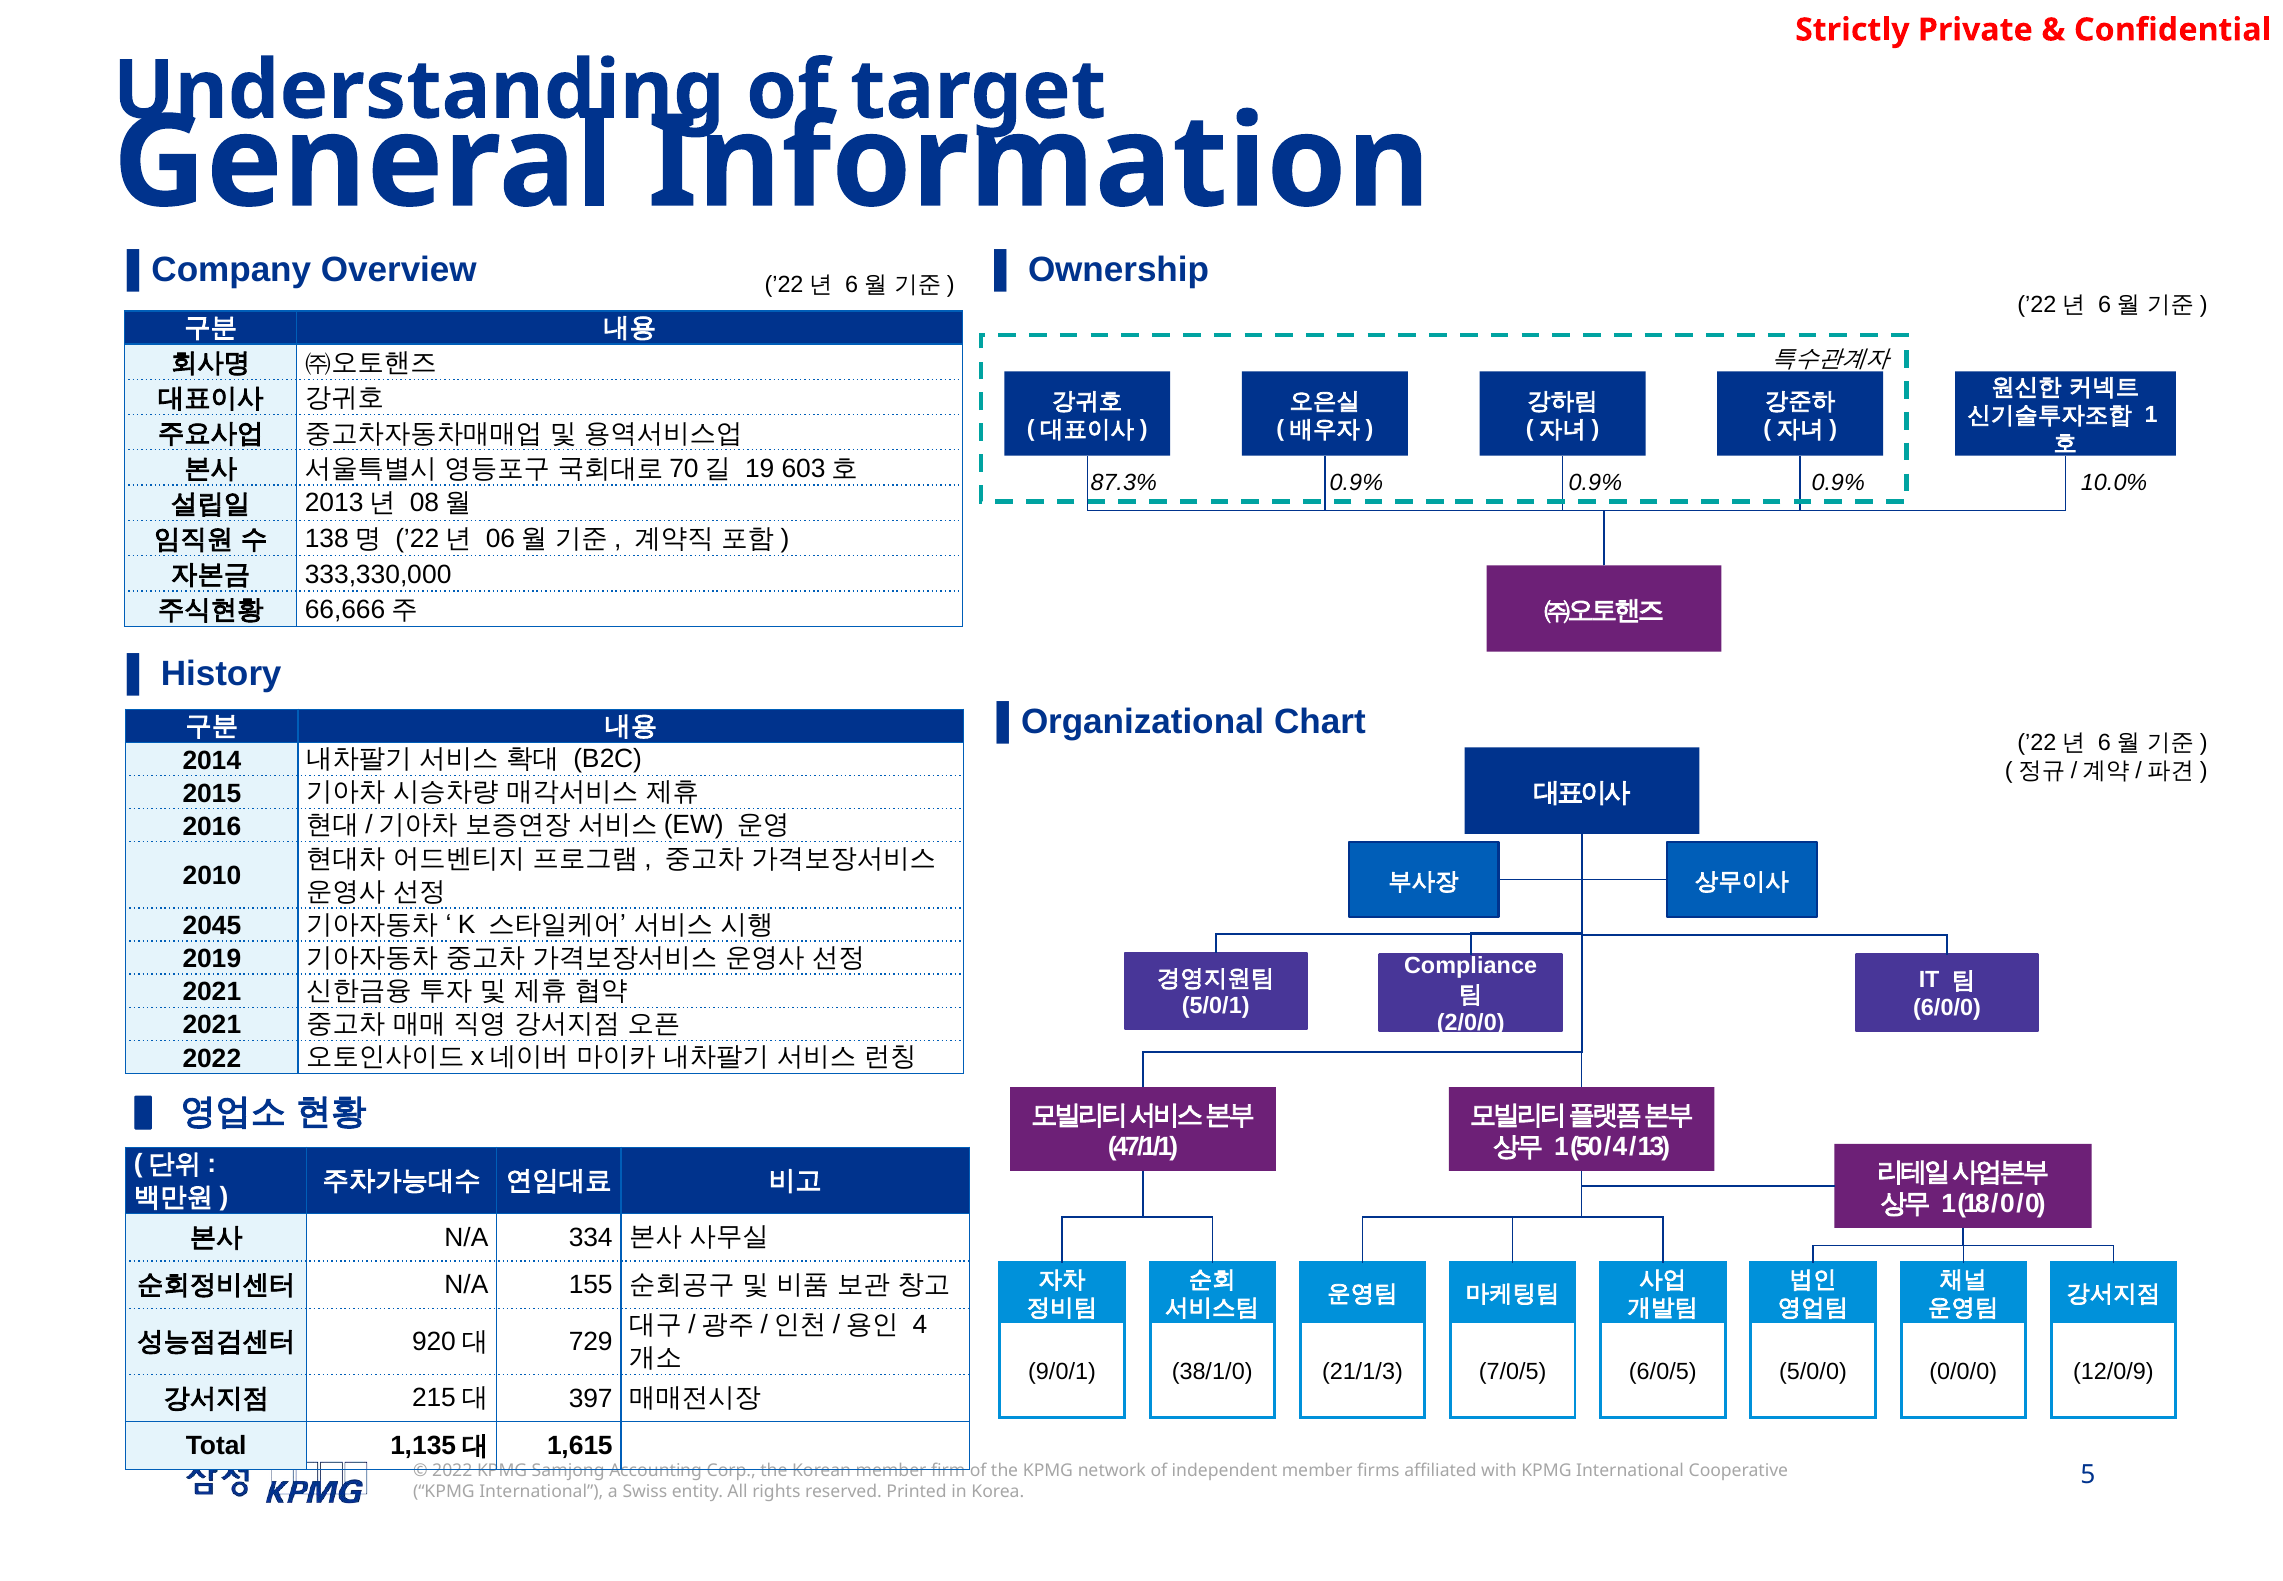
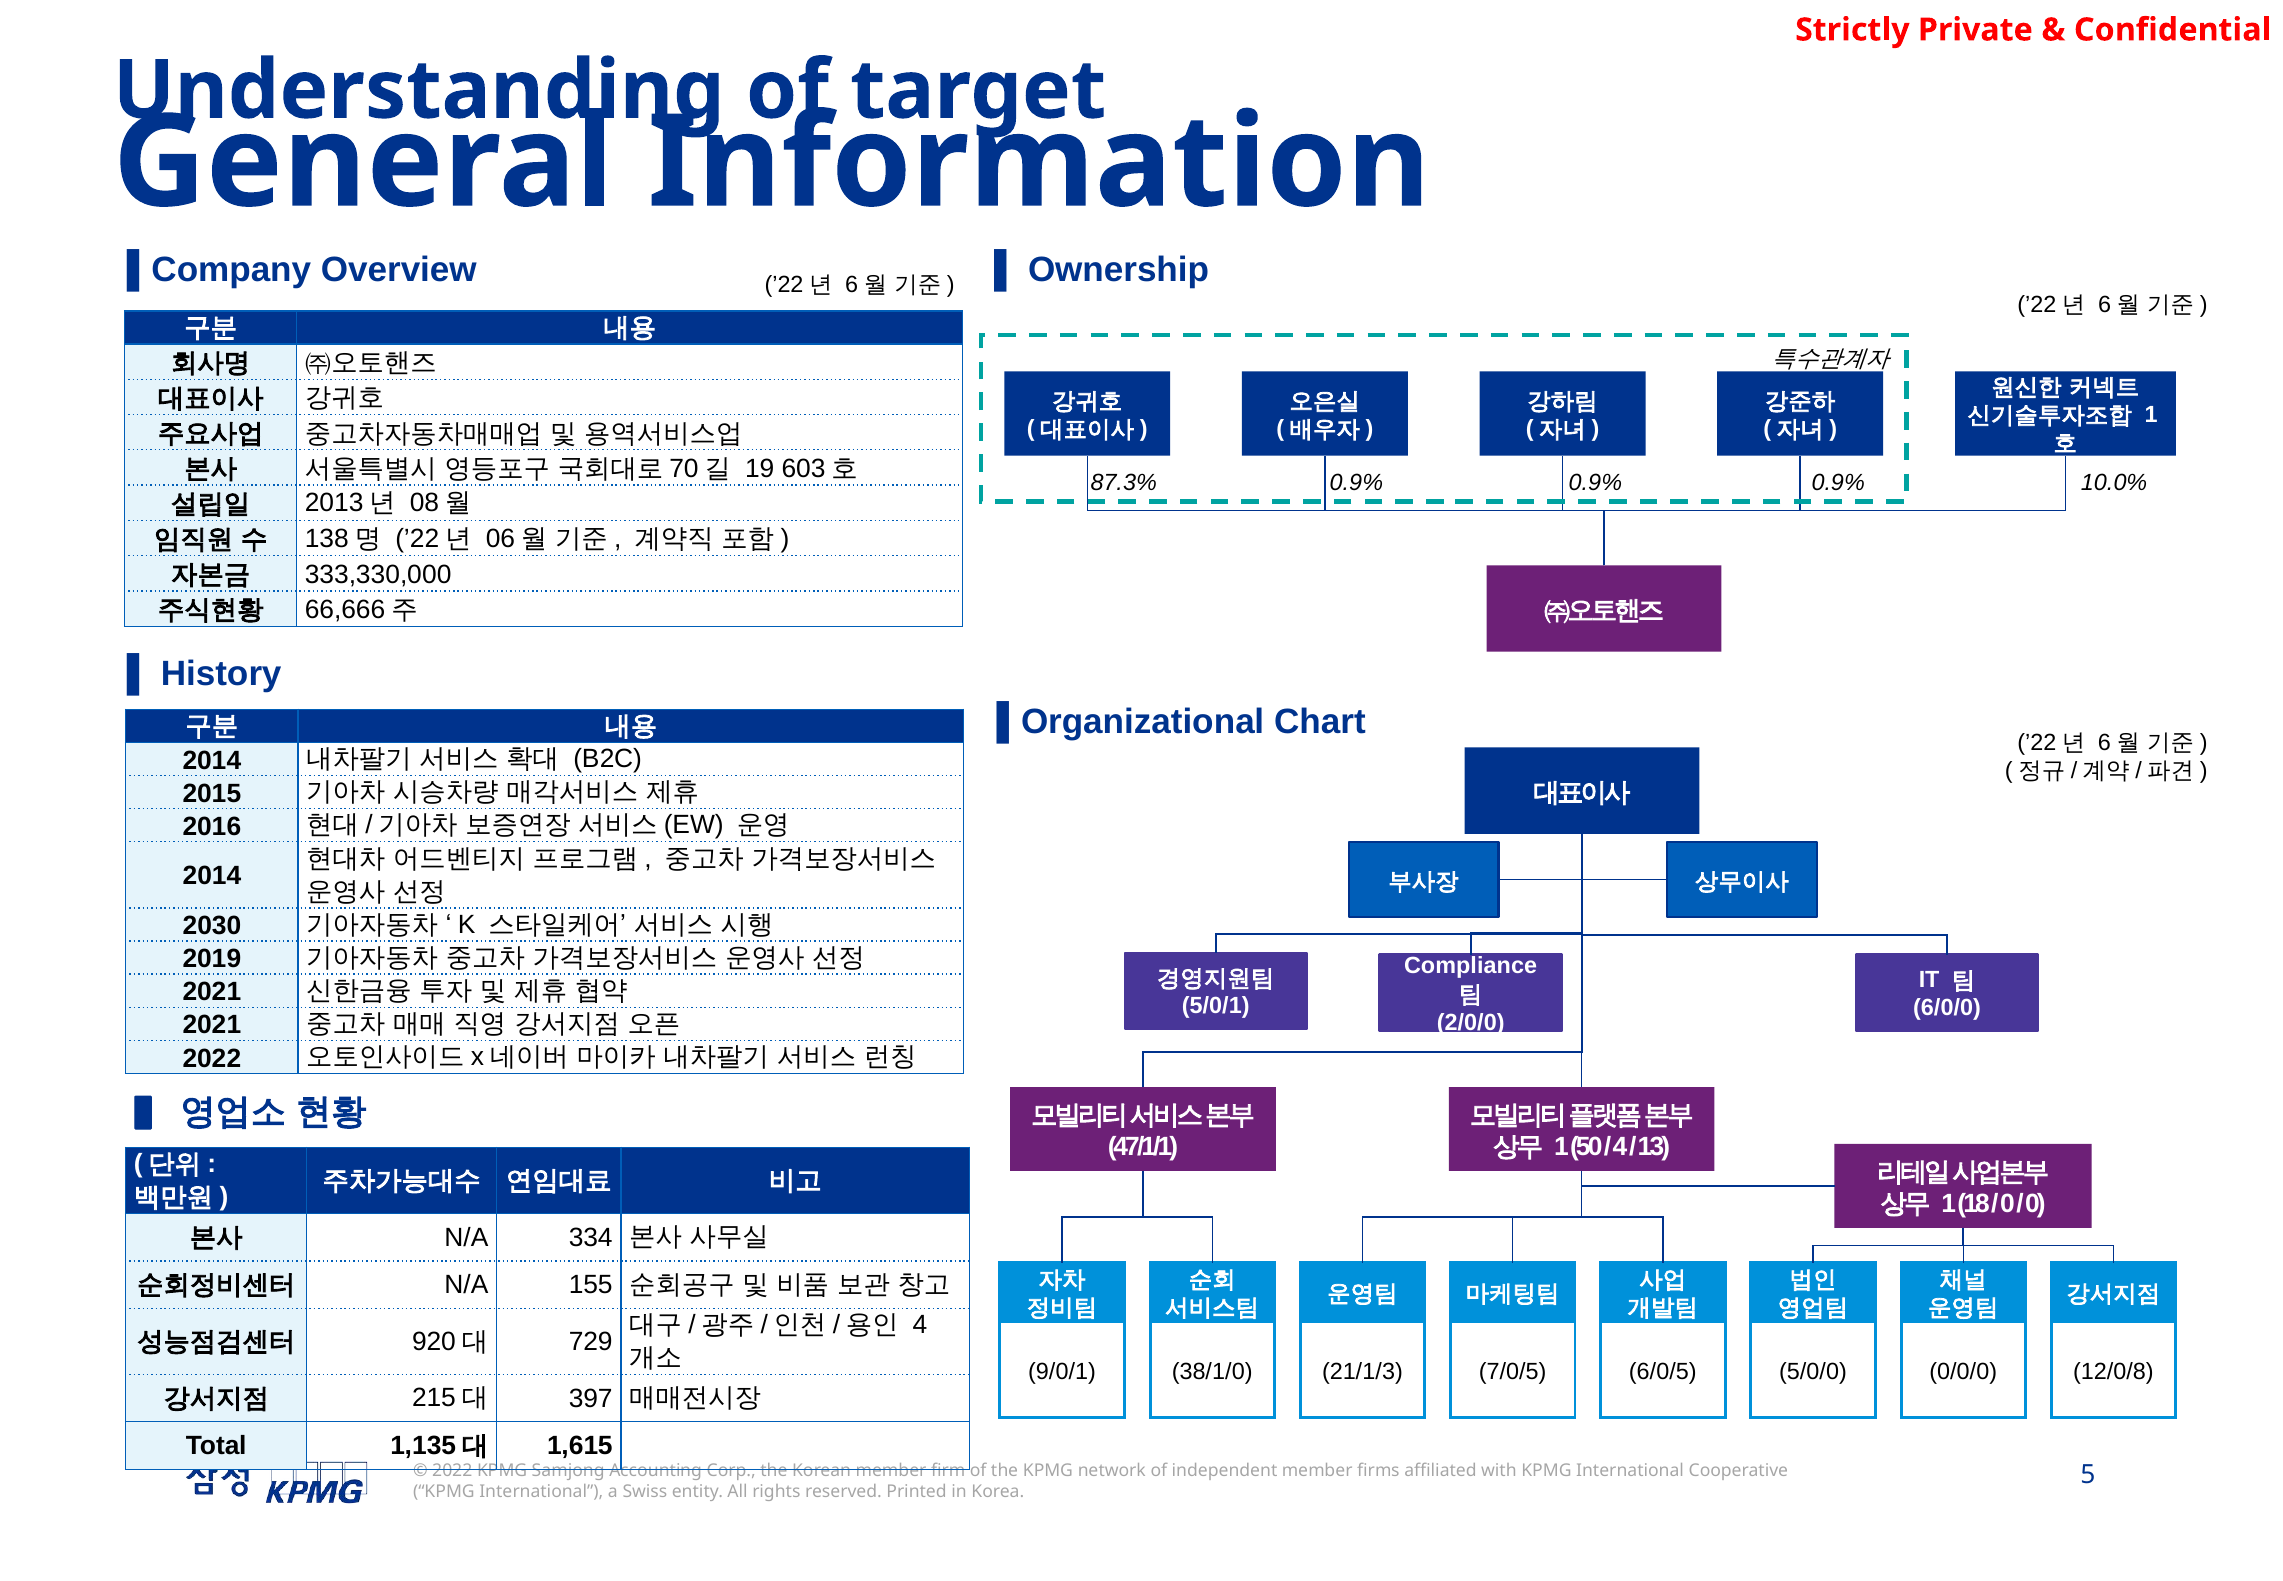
2010: 2010 -> 2014 (212, 876)
2045: 2045 -> 2030 (212, 926)
12/0/9: 12/0/9 -> 12/0/8 (2113, 1371)
